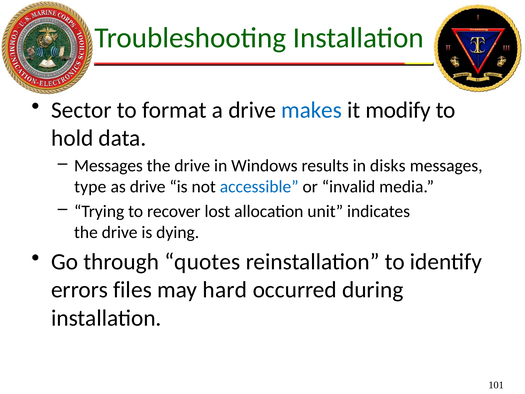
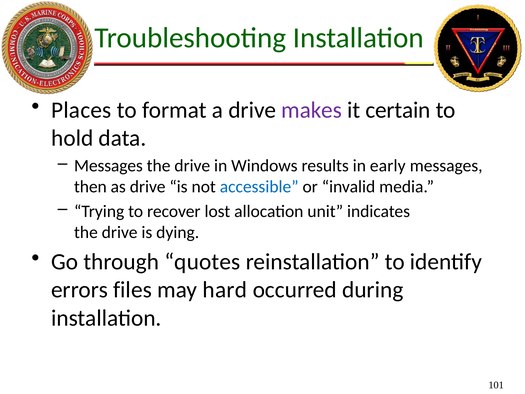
Sector: Sector -> Places (81, 110)
makes colour: blue -> purple (312, 110)
modify: modify -> certain (398, 110)
disks: disks -> early (388, 166)
type: type -> then (90, 187)
